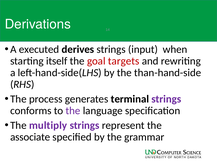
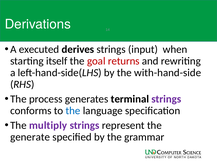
targets: targets -> returns (124, 61)
than-hand-side: than-hand-side -> with-hand-side (168, 73)
the colour: purple -> blue (73, 111)
associate: associate -> generate (30, 138)
